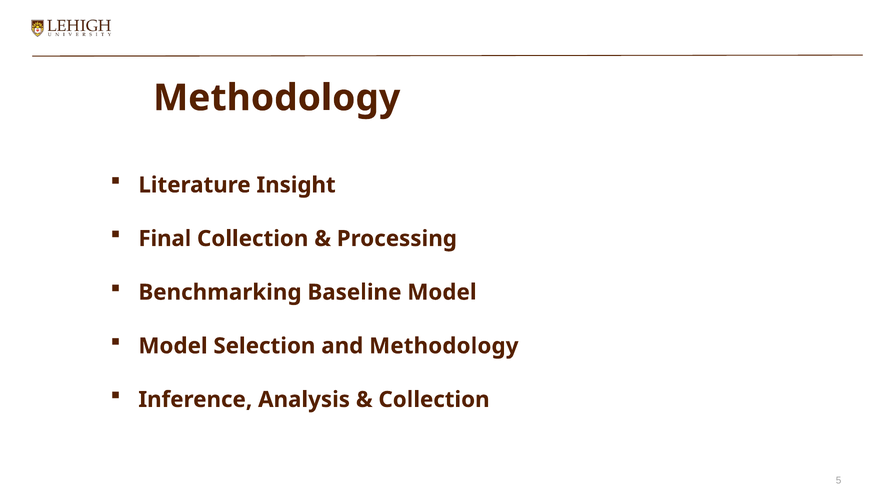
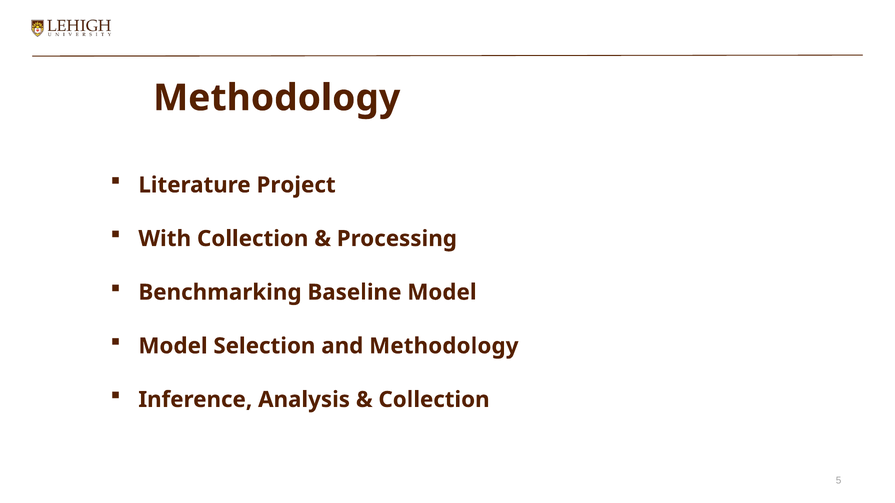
Insight: Insight -> Project (296, 185)
Final: Final -> With (165, 239)
